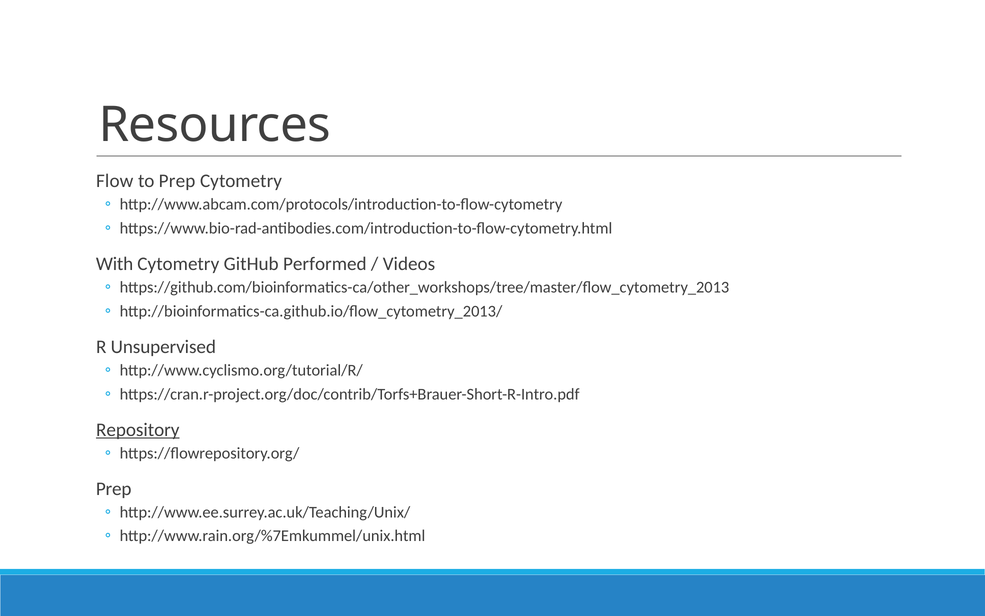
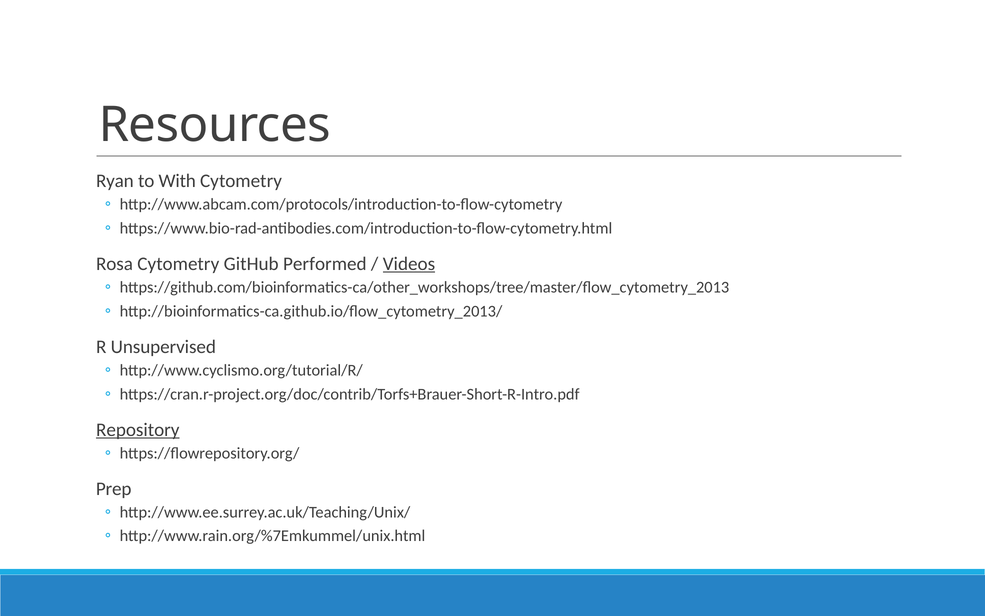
Flow: Flow -> Ryan (115, 181)
to Prep: Prep -> With (177, 181)
With: With -> Rosa (115, 264)
Videos underline: none -> present (409, 264)
